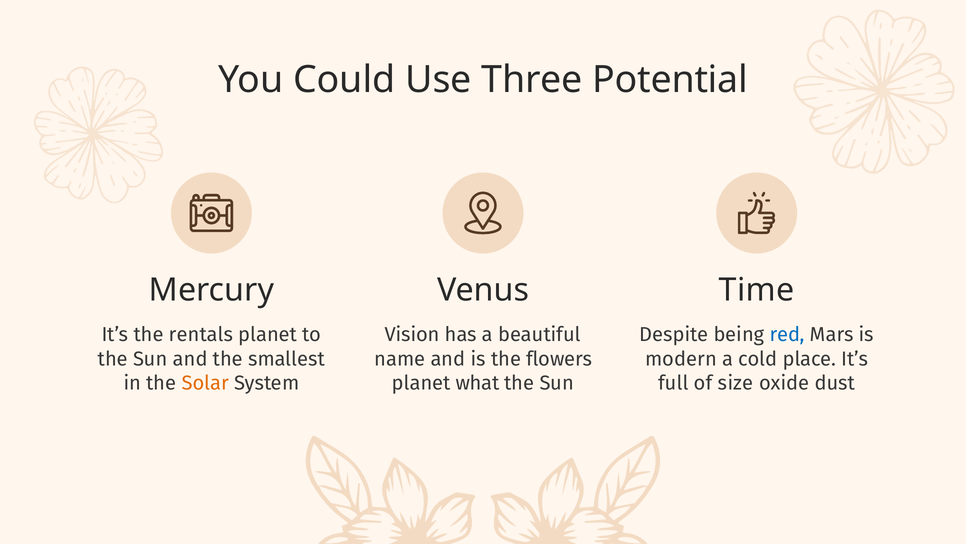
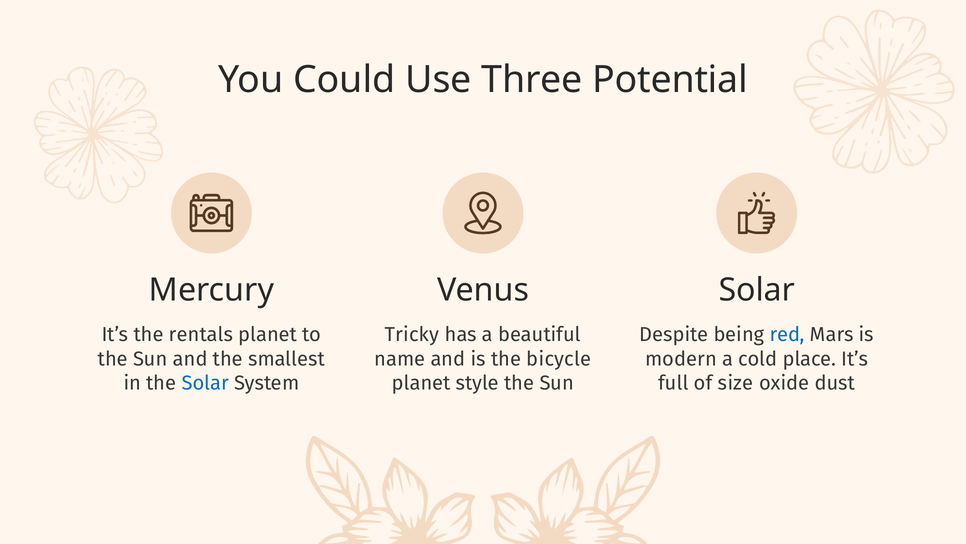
Time: Time -> Solar (757, 290)
Vision: Vision -> Tricky (412, 334)
flowers: flowers -> bicycle (559, 359)
Solar colour: orange -> blue (205, 383)
what: what -> style (477, 383)
